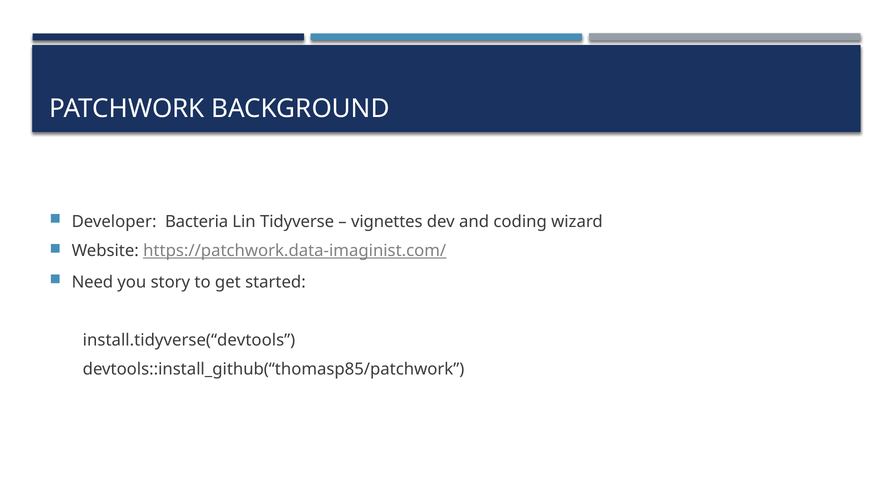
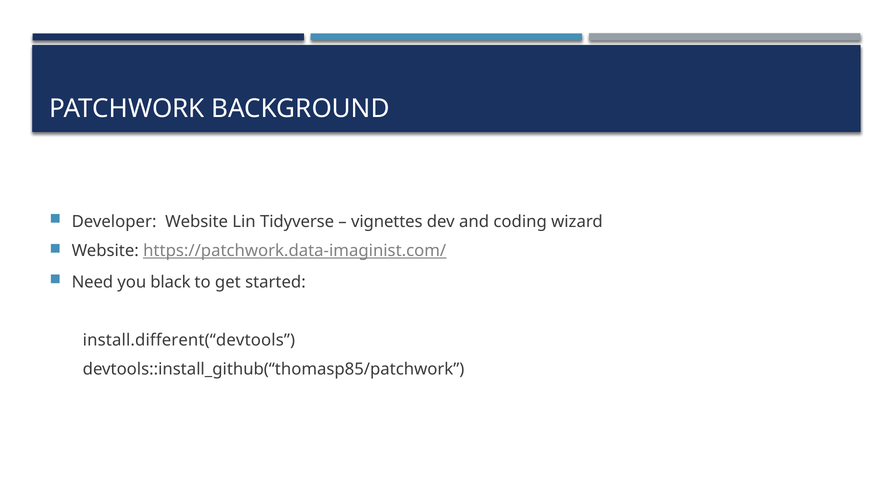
Developer Bacteria: Bacteria -> Website (197, 222)
story: story -> black (170, 282)
install.tidyverse(“devtools: install.tidyverse(“devtools -> install.different(“devtools (189, 340)
